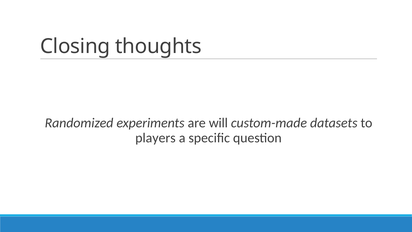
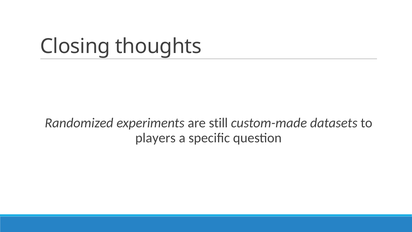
will: will -> still (218, 123)
